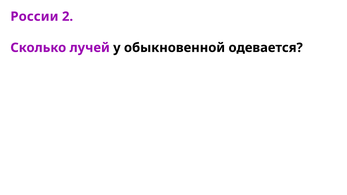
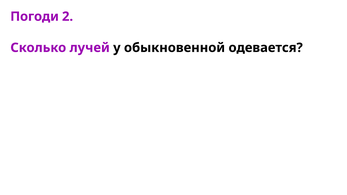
России: России -> Погоди (35, 17)
